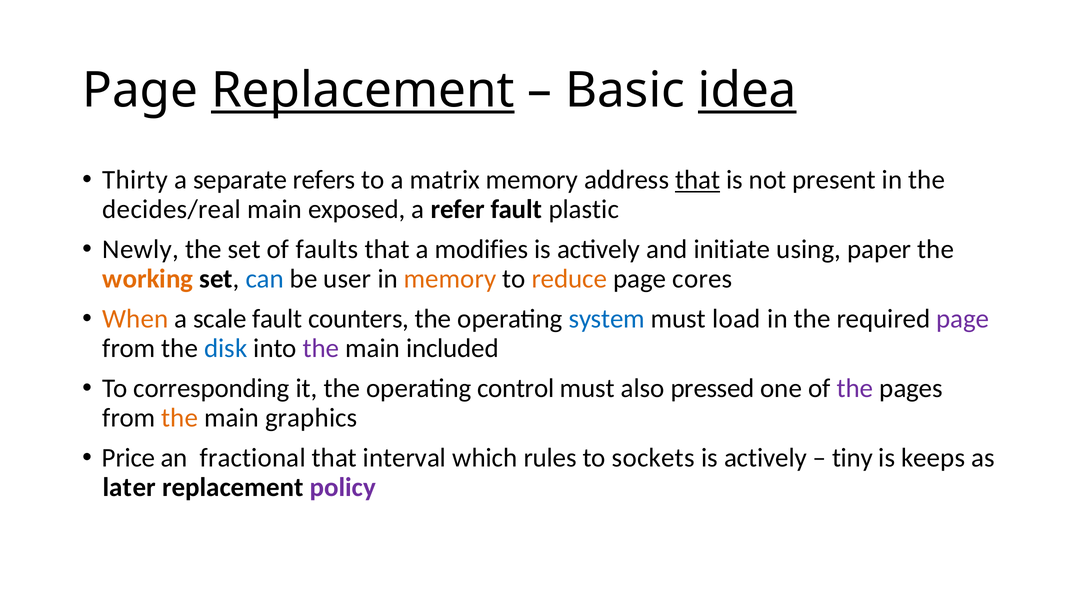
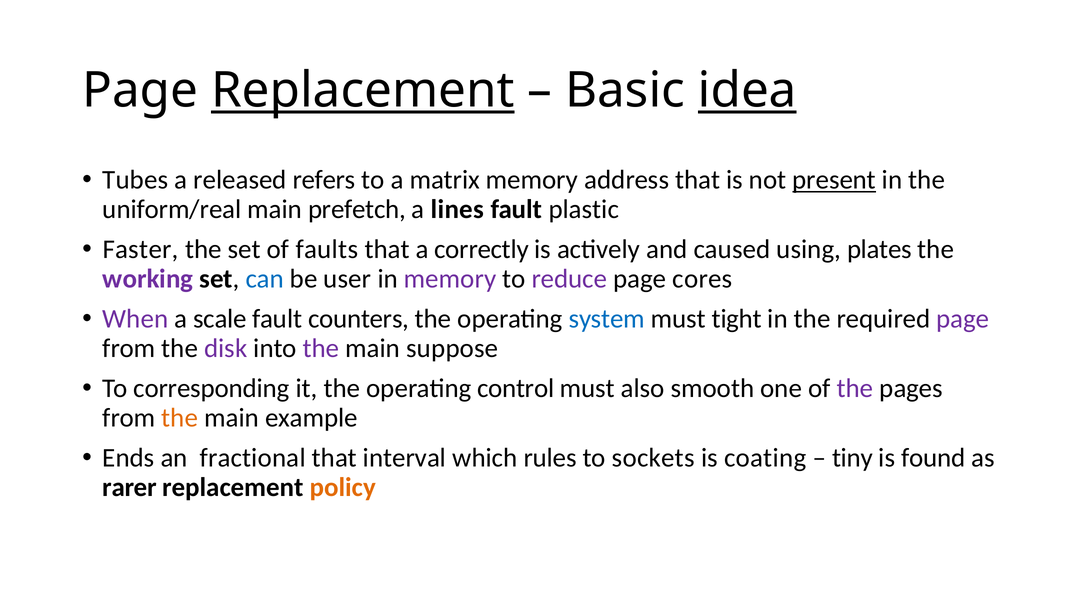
Thirty: Thirty -> Tubes (135, 180)
separate: separate -> released (240, 180)
that underline: present -> none (698, 180)
present underline: none -> present (834, 180)
decides/real: decides/real -> uniform/real (172, 209)
exposed: exposed -> prefetch (357, 209)
refer: refer -> lines (457, 209)
Newly: Newly -> Faster (141, 250)
modifies: modifies -> correctly (482, 250)
initiate: initiate -> caused (732, 250)
paper: paper -> plates (879, 250)
working colour: orange -> purple (148, 279)
memory colour: orange -> purple (450, 279)
reduce colour: orange -> purple (569, 279)
When colour: orange -> purple (135, 319)
load: load -> tight (737, 319)
disk colour: blue -> purple (226, 348)
included: included -> suppose (452, 348)
pressed: pressed -> smooth (712, 388)
graphics: graphics -> example (311, 418)
Price: Price -> Ends (128, 458)
actively: actively -> coating (765, 458)
keeps: keeps -> found (933, 458)
later: later -> rarer (130, 487)
policy colour: purple -> orange (343, 487)
